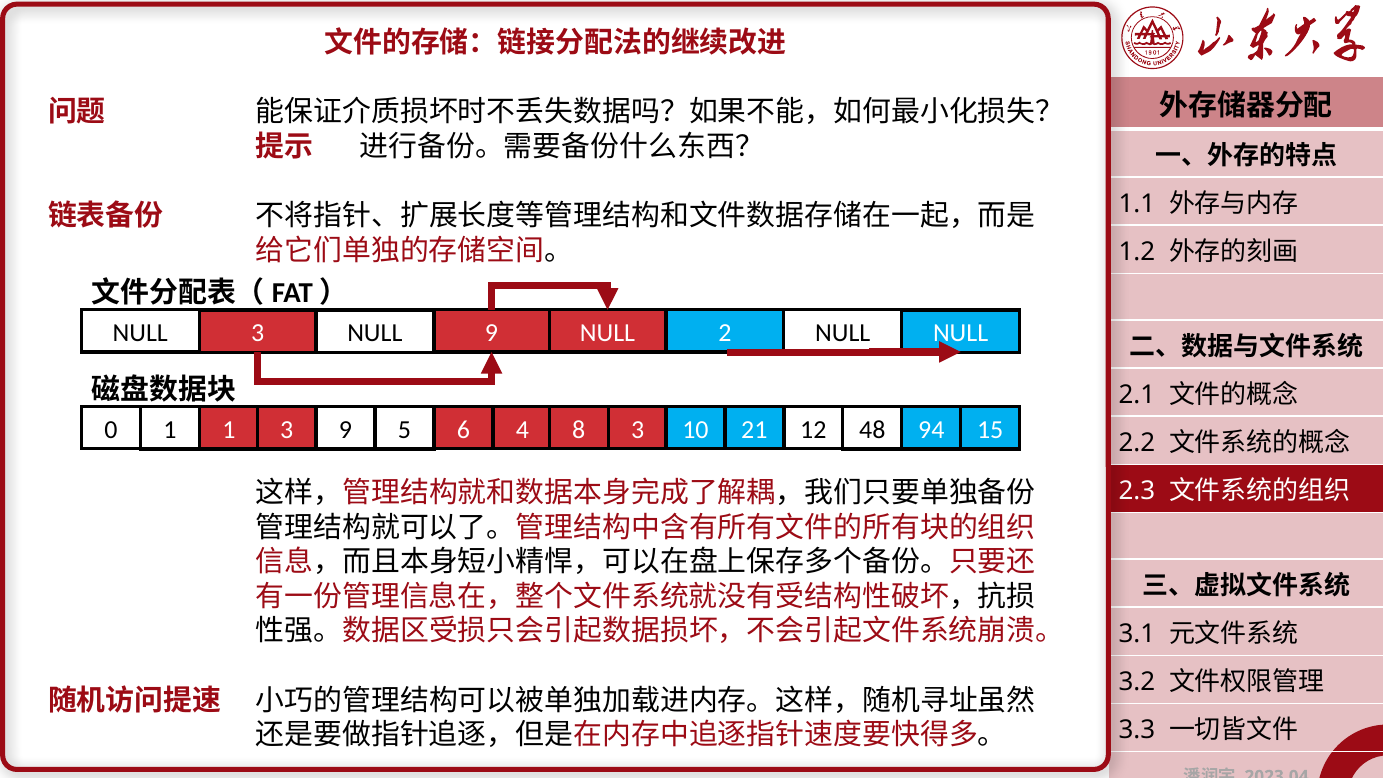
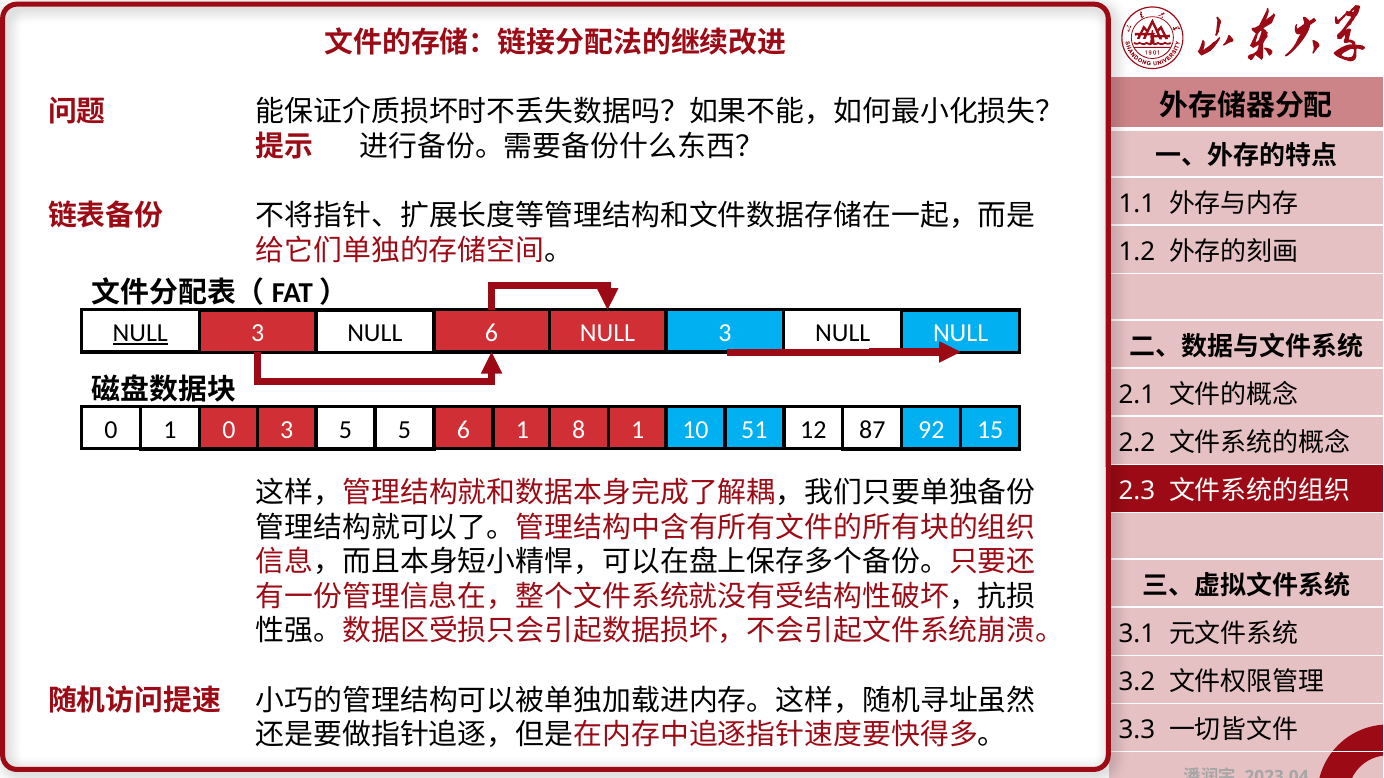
NULL underline: none -> present (140, 333)
NULL 9: 9 -> 6 (492, 333)
NULL 2: 2 -> 3 (725, 333)
1 1: 1 -> 0 (229, 430)
3 9: 9 -> 5 (346, 430)
6 4: 4 -> 1 (522, 430)
8 3: 3 -> 1 (638, 430)
21: 21 -> 51 (754, 430)
48: 48 -> 87 (872, 430)
94: 94 -> 92 (931, 430)
